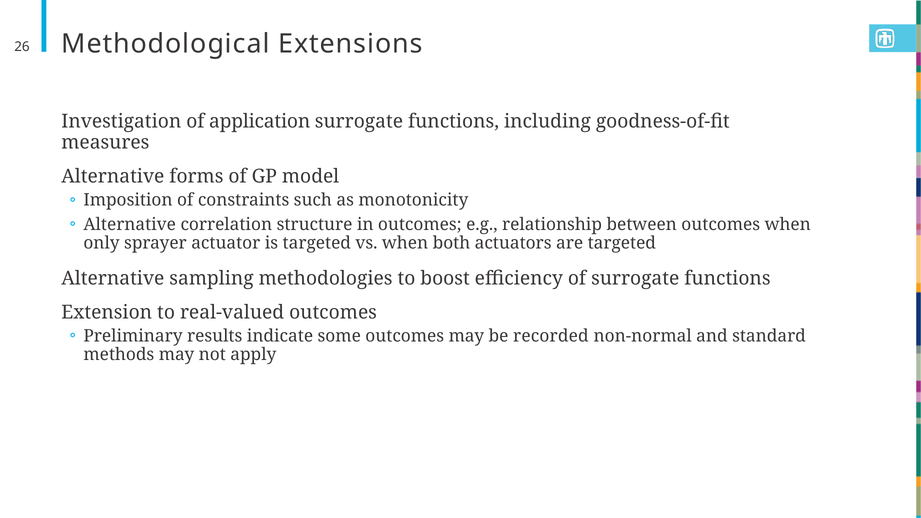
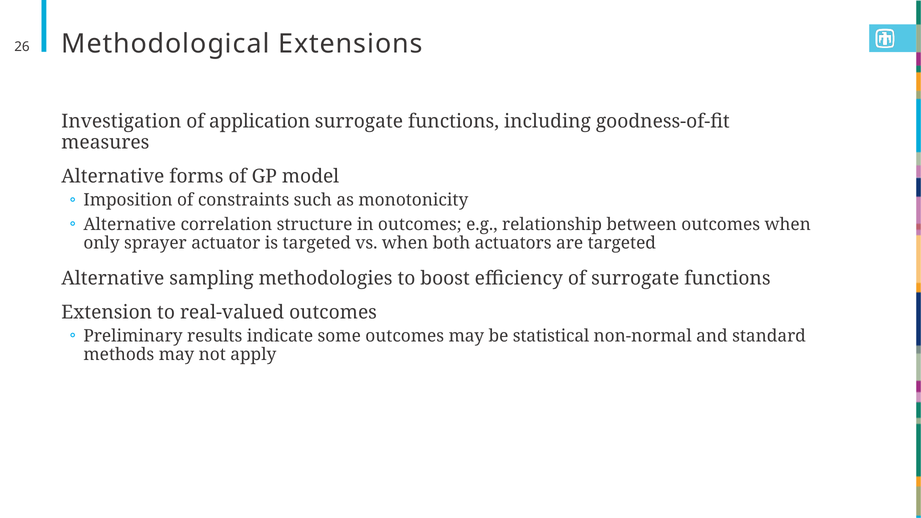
recorded: recorded -> statistical (551, 336)
